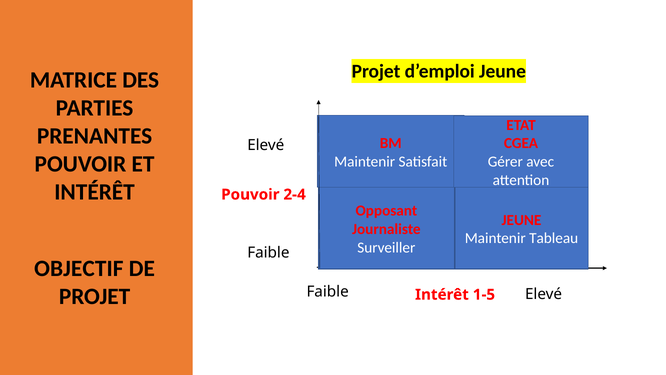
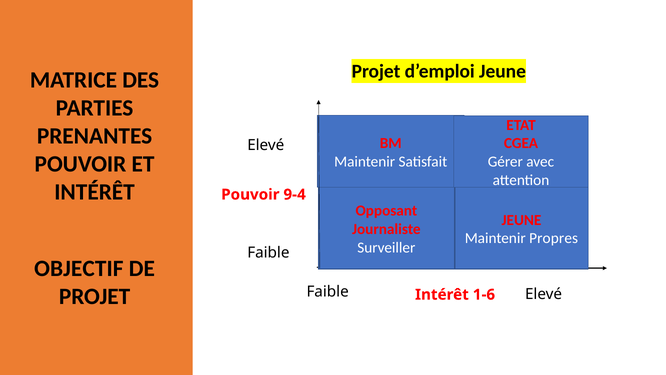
2-4: 2-4 -> 9-4 (295, 194)
Tableau: Tableau -> Propres (554, 238)
1-5: 1-5 -> 1-6 (484, 294)
